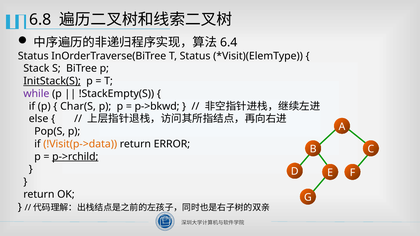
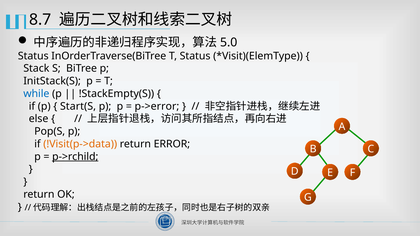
6.8: 6.8 -> 8.7 (40, 20)
6.4: 6.4 -> 5.0 (229, 42)
InitStack(S underline: present -> none (52, 81)
while colour: purple -> blue (36, 94)
Char(S: Char(S -> Start(S (78, 106)
p->bkwd: p->bkwd -> p->error (157, 106)
